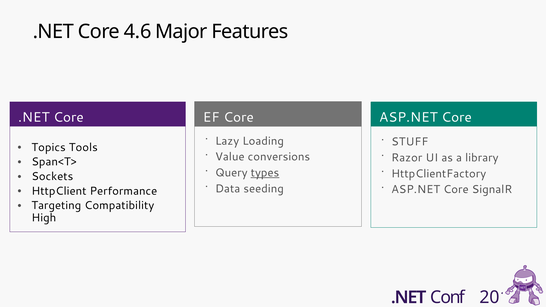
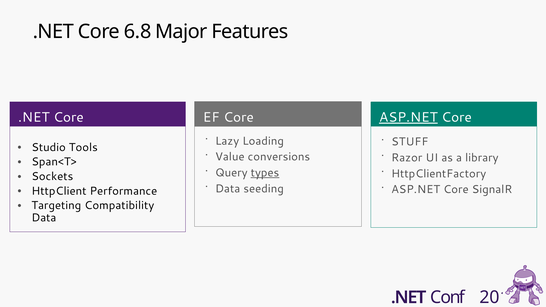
4.6: 4.6 -> 6.8 (138, 32)
ASP.NET underline: none -> present (408, 117)
Topics: Topics -> Studio (49, 147)
High: High -> Data (44, 218)
